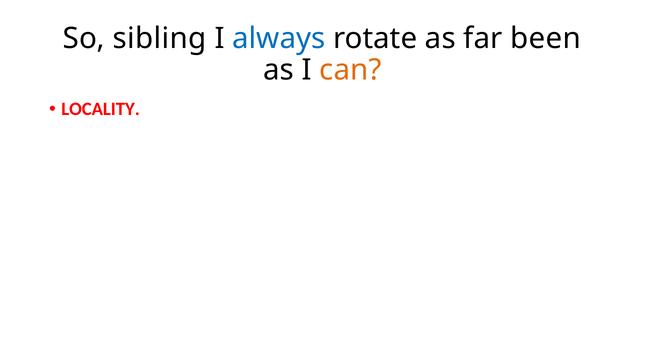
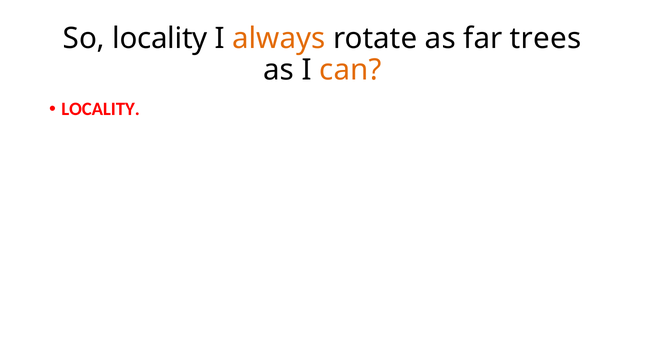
So sibling: sibling -> locality (160, 38)
always colour: blue -> orange (279, 38)
been: been -> trees (546, 38)
